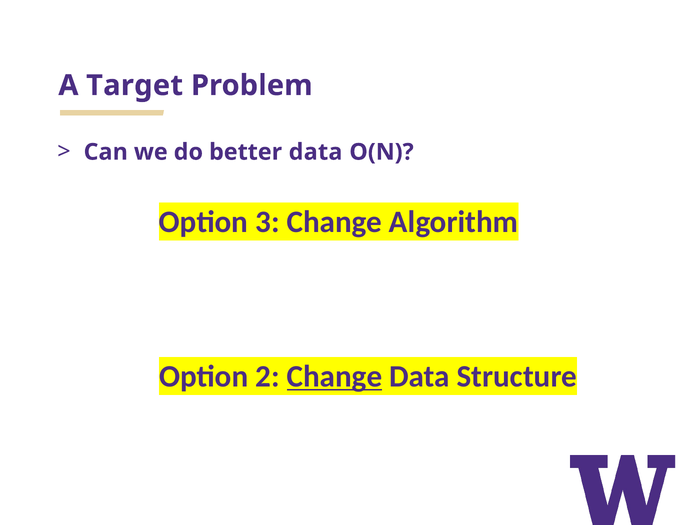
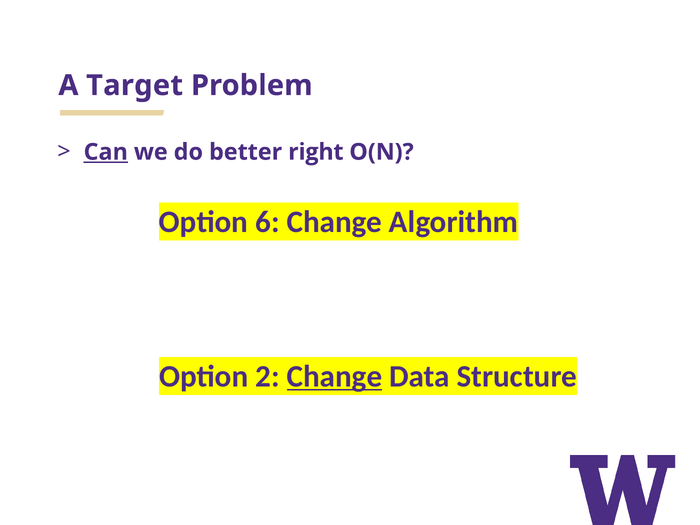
Can underline: none -> present (106, 152)
better data: data -> right (316, 152)
3: 3 -> 6 (267, 222)
